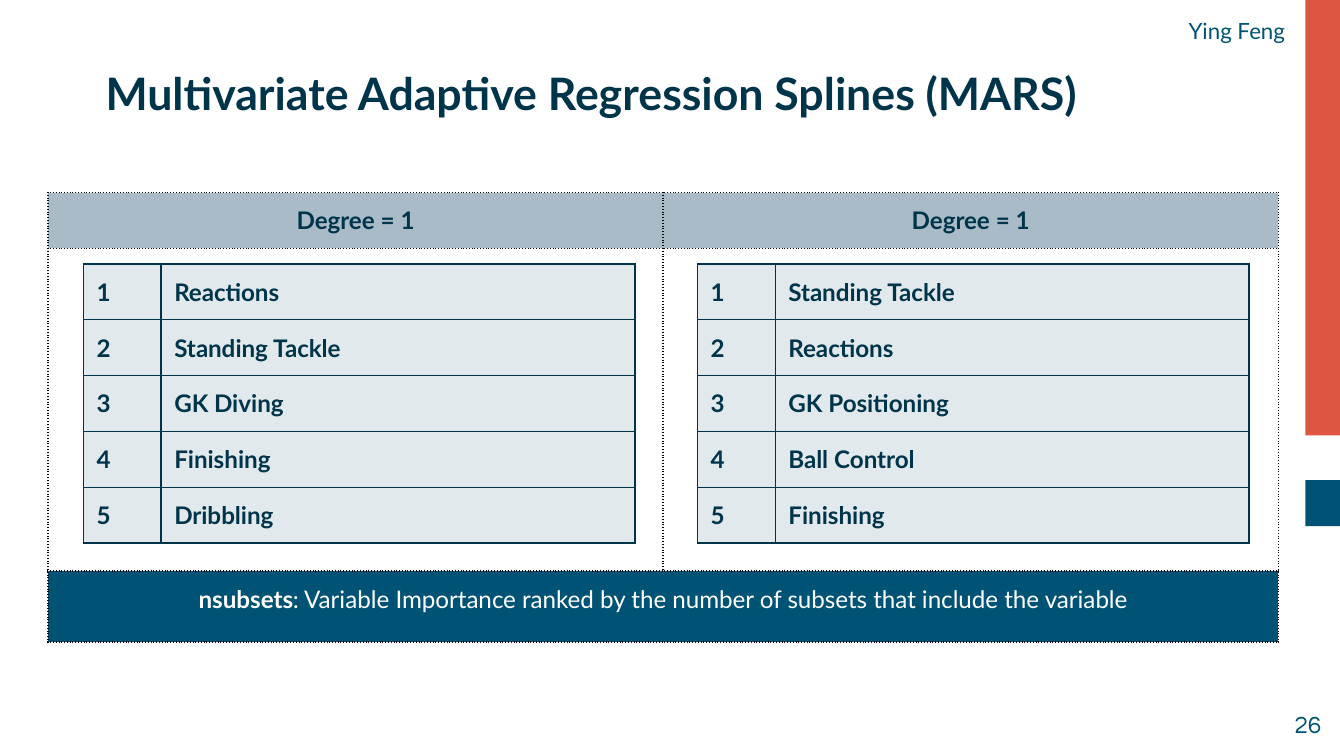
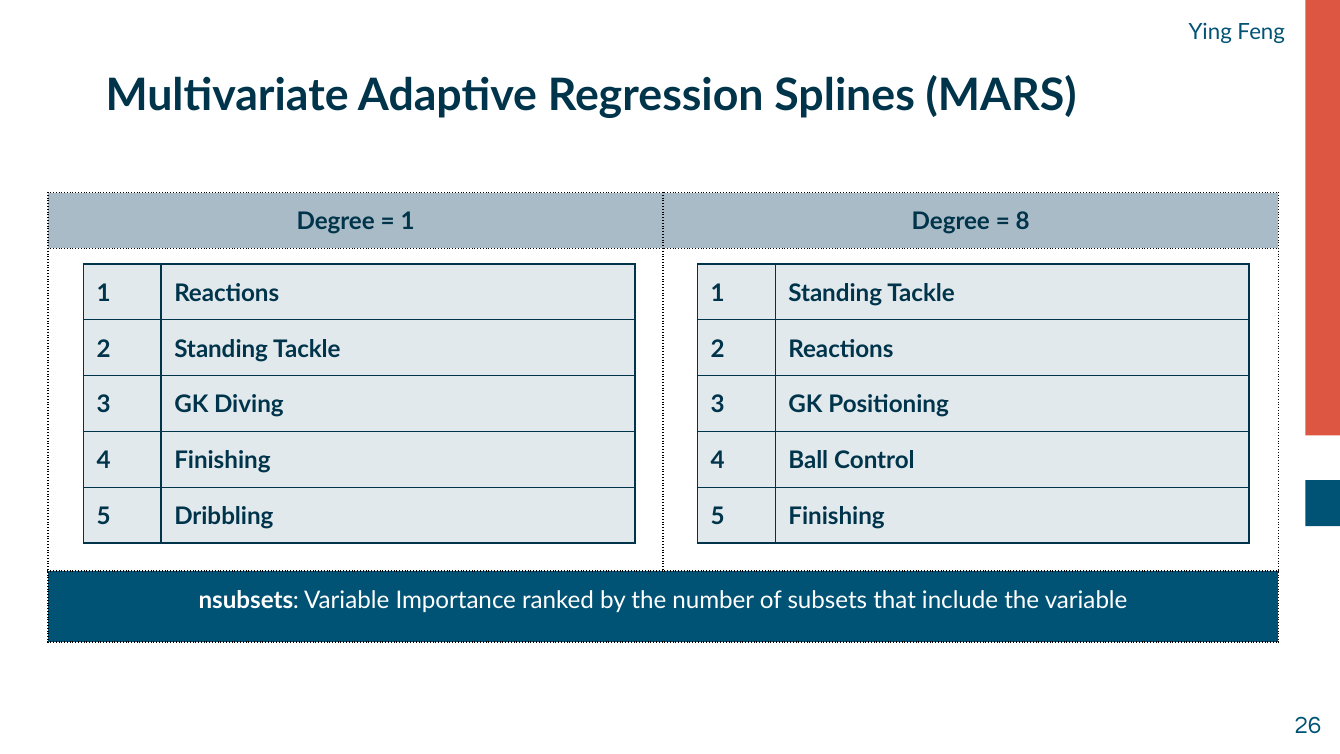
1: 1 -> 8 (1023, 222)
